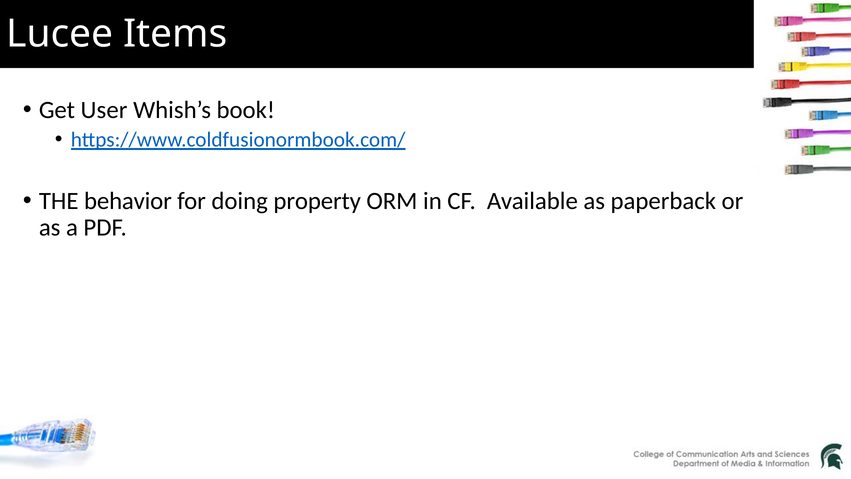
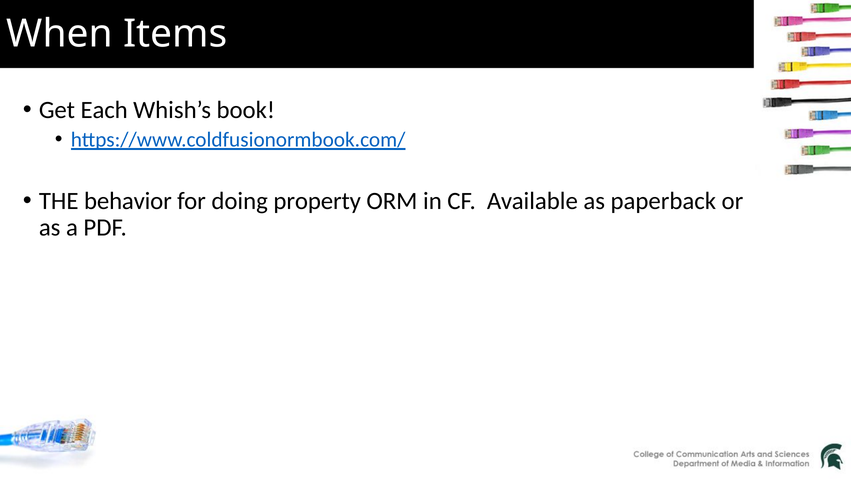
Lucee: Lucee -> When (60, 34)
User: User -> Each (104, 110)
